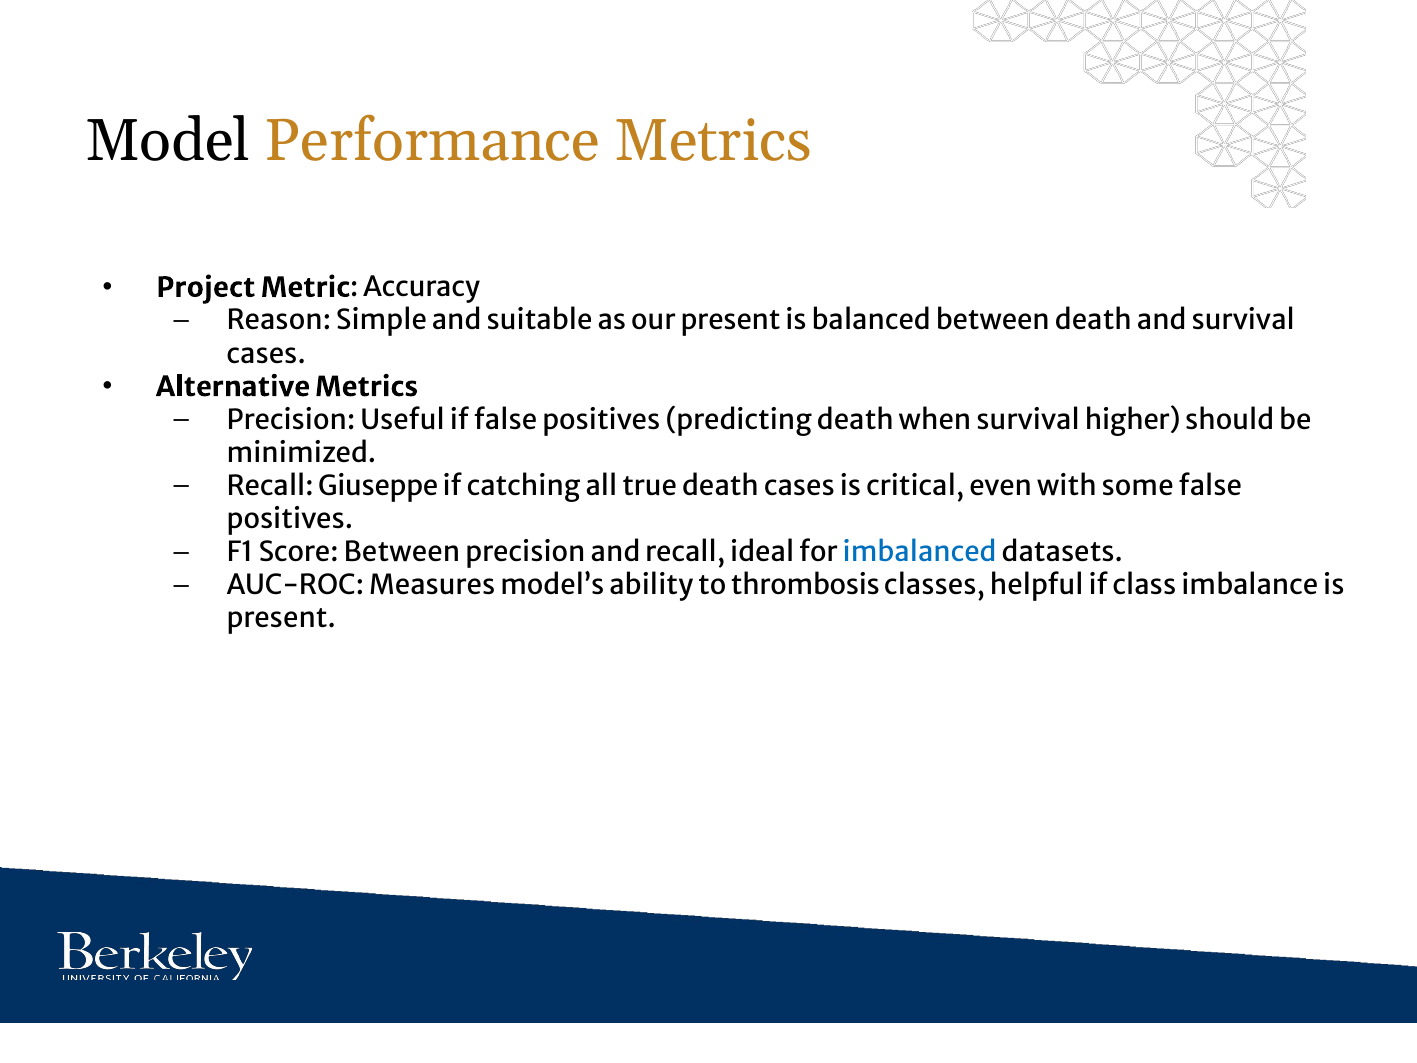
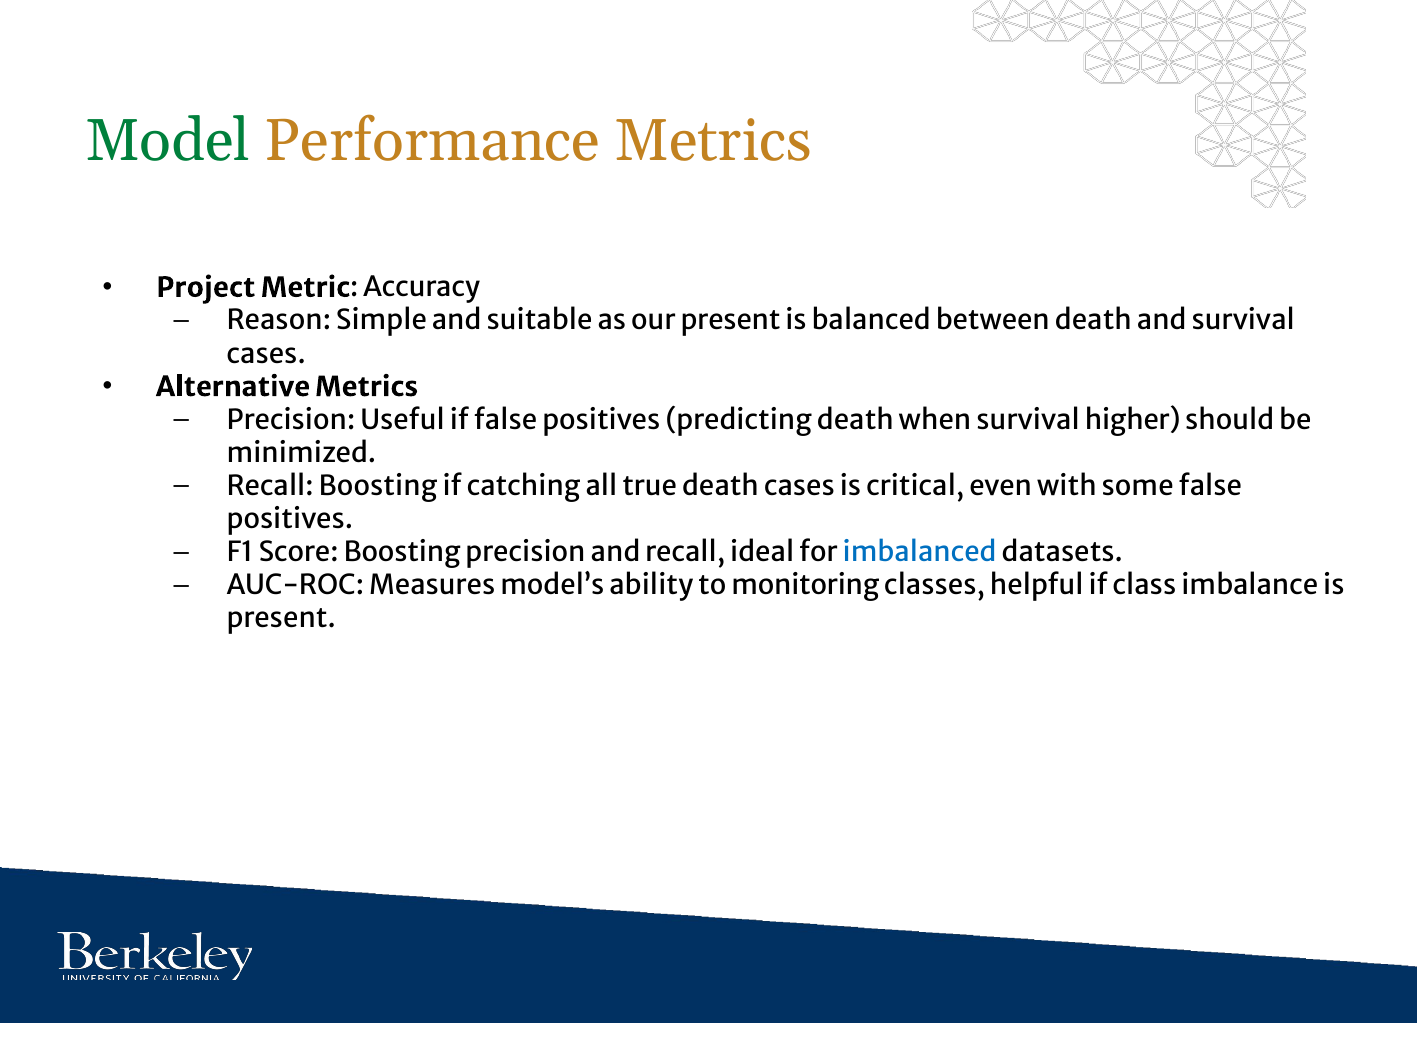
Model colour: black -> green (168, 141)
Recall Giuseppe: Giuseppe -> Boosting (378, 486)
Score Between: Between -> Boosting (402, 552)
thrombosis: thrombosis -> monitoring (805, 585)
